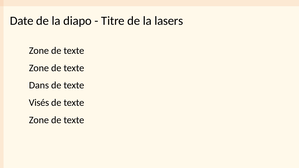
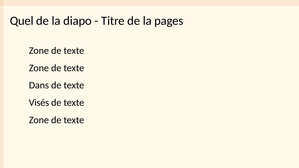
Date: Date -> Quel (22, 21)
lasers: lasers -> pages (169, 21)
